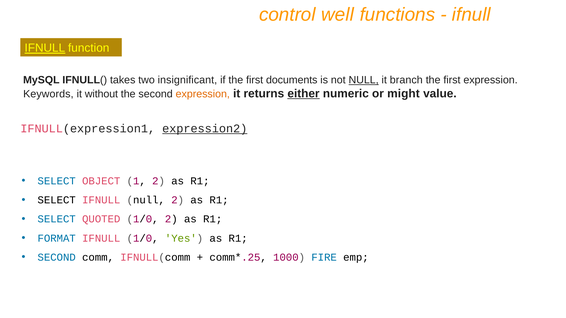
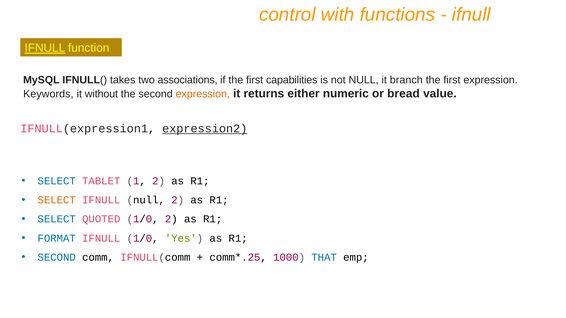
well: well -> with (338, 15)
insignificant: insignificant -> associations (188, 80)
documents: documents -> capabilities (292, 80)
NULL underline: present -> none (364, 80)
either underline: present -> none (304, 94)
might: might -> bread (403, 94)
OBJECT: OBJECT -> TABLET (101, 181)
SELECT colour: black -> orange (57, 200)
FIRE: FIRE -> THAT (324, 258)
